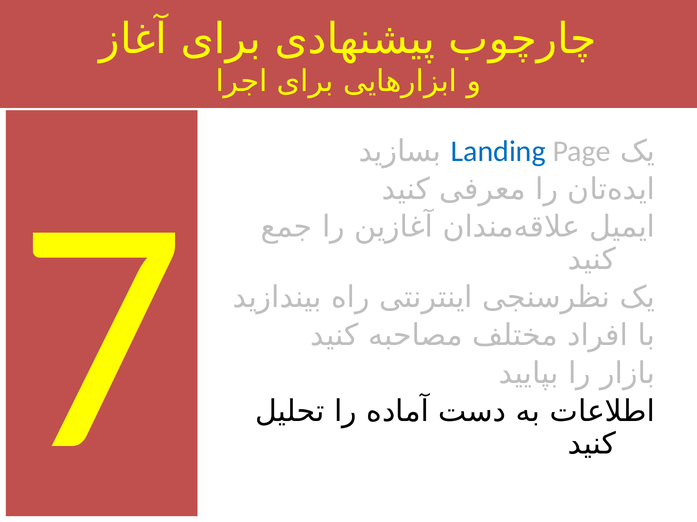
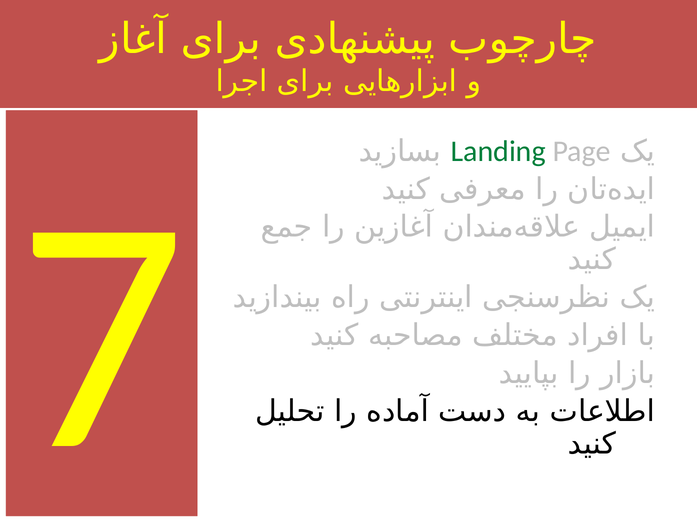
Landing colour: blue -> green (498, 151)
